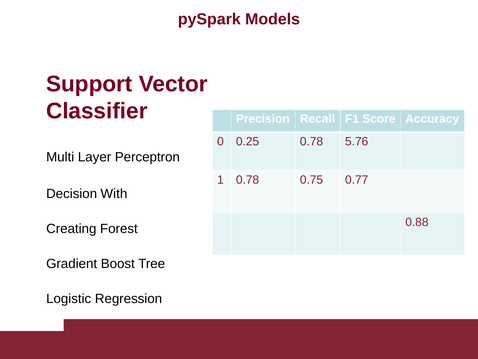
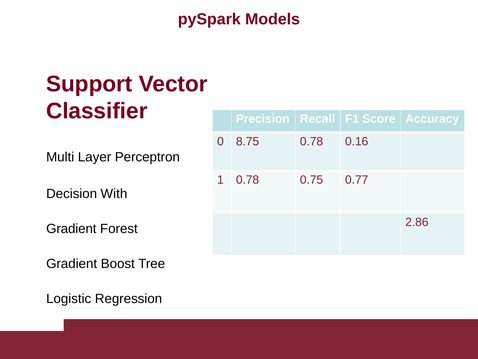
0.25: 0.25 -> 8.75 (248, 141)
5.76: 5.76 -> 0.16 (357, 141)
0.88: 0.88 -> 2.86 (417, 222)
Creating: Creating -> Gradient (71, 228)
